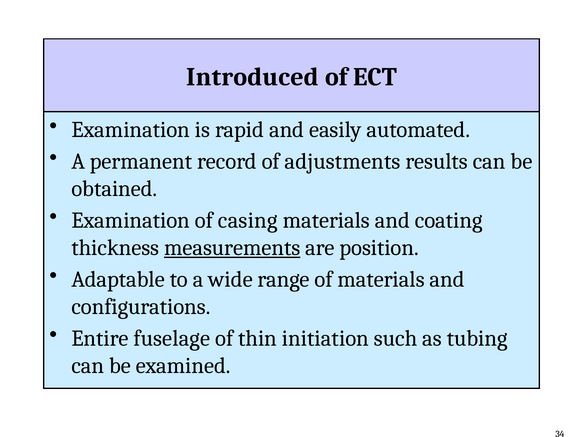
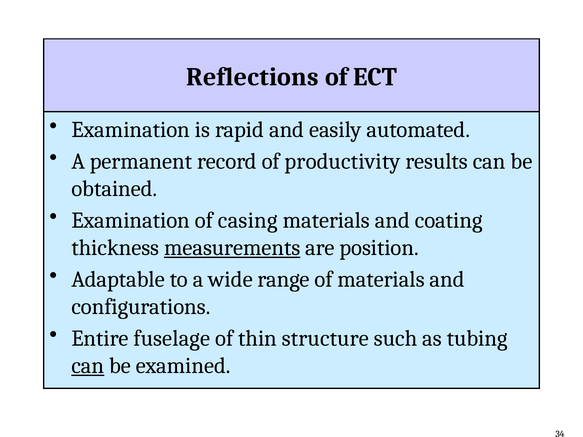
Introduced: Introduced -> Reflections (252, 77)
adjustments: adjustments -> productivity (343, 162)
initiation: initiation -> structure (325, 339)
can underline: none -> present (88, 366)
